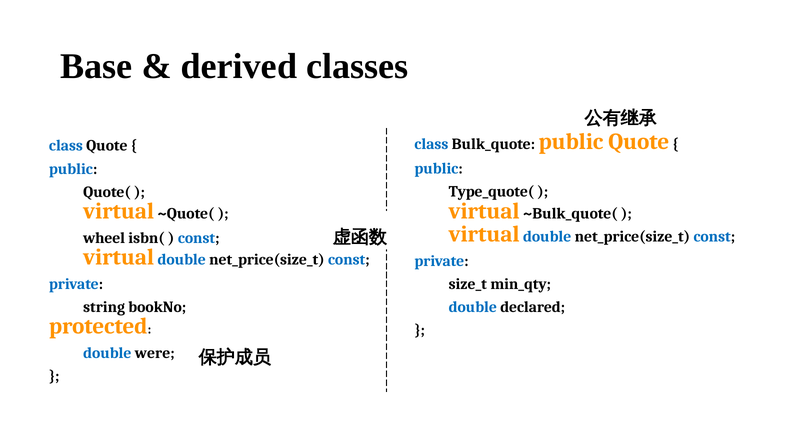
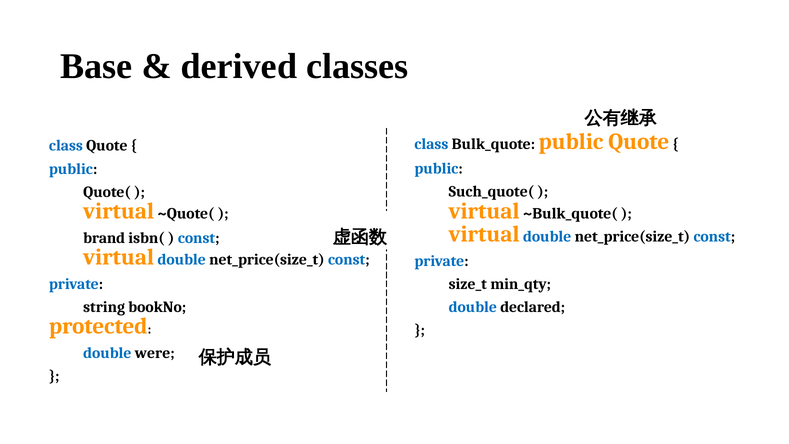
Type_quote(: Type_quote( -> Such_quote( (491, 192)
wheel: wheel -> brand (104, 238)
